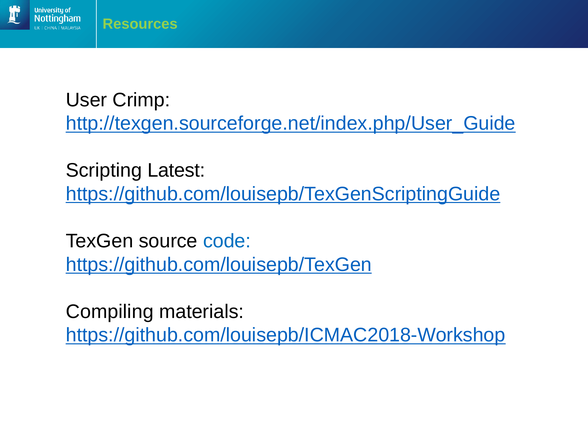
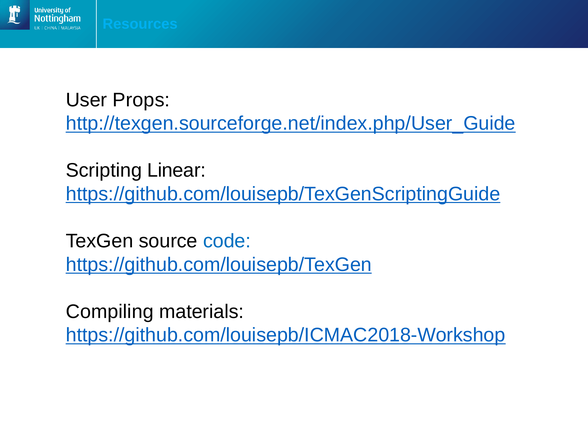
Resources colour: light green -> light blue (140, 24)
Crimp: Crimp -> Props (141, 100)
Latest: Latest -> Linear (176, 170)
